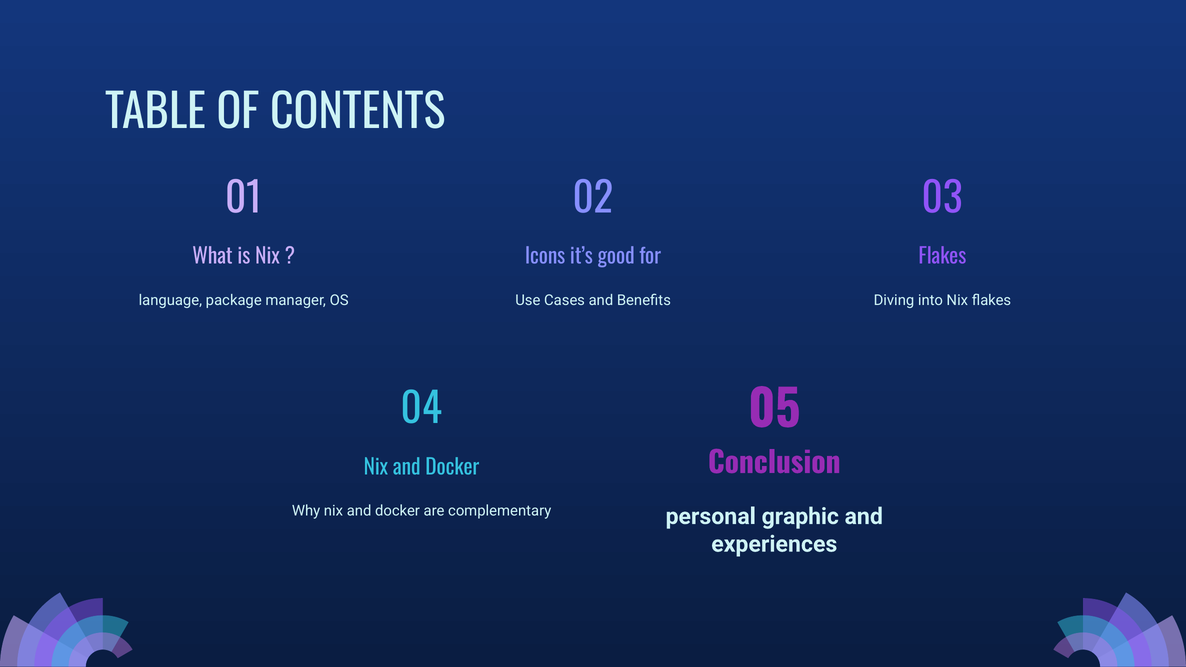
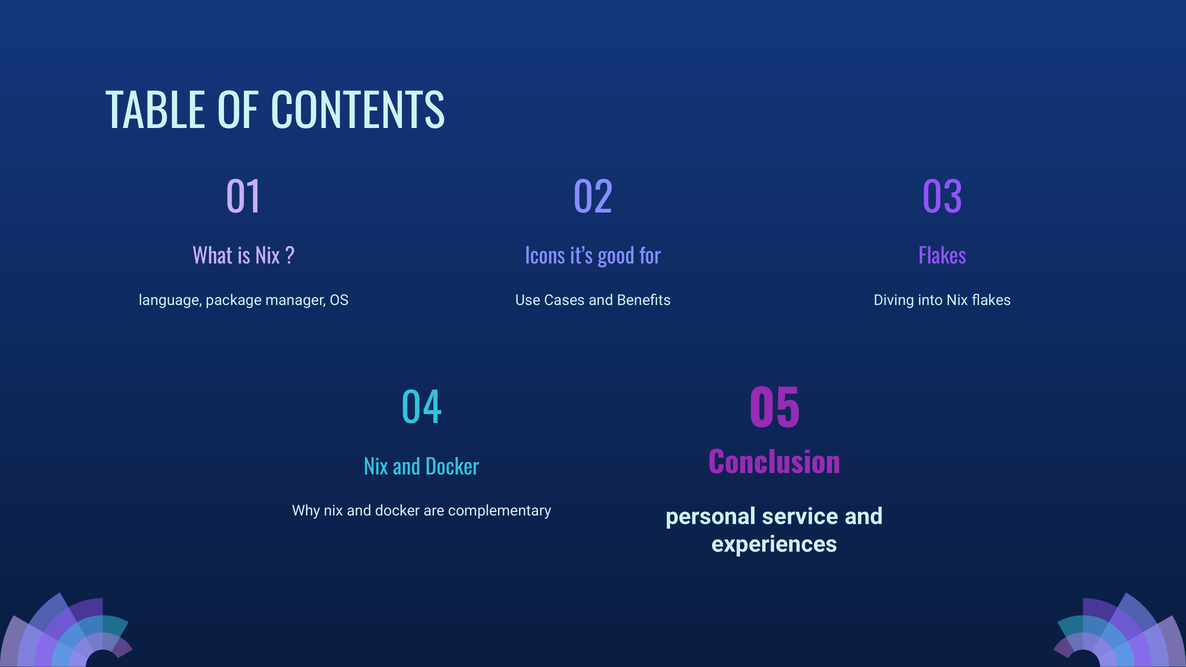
graphic: graphic -> service (800, 517)
